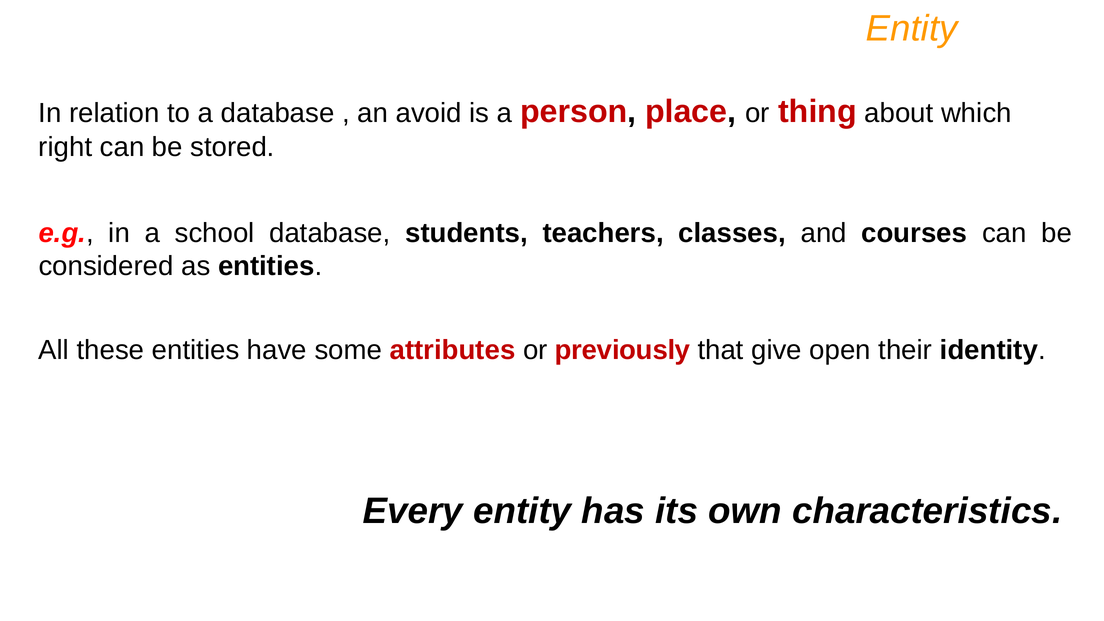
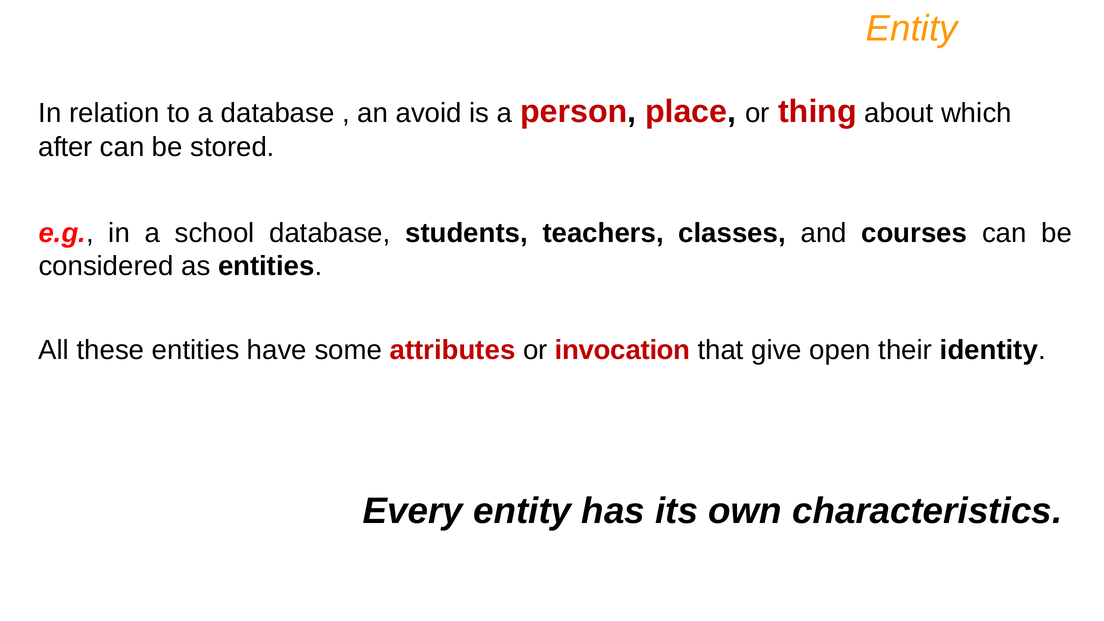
right: right -> after (65, 147)
previously: previously -> invocation (623, 350)
